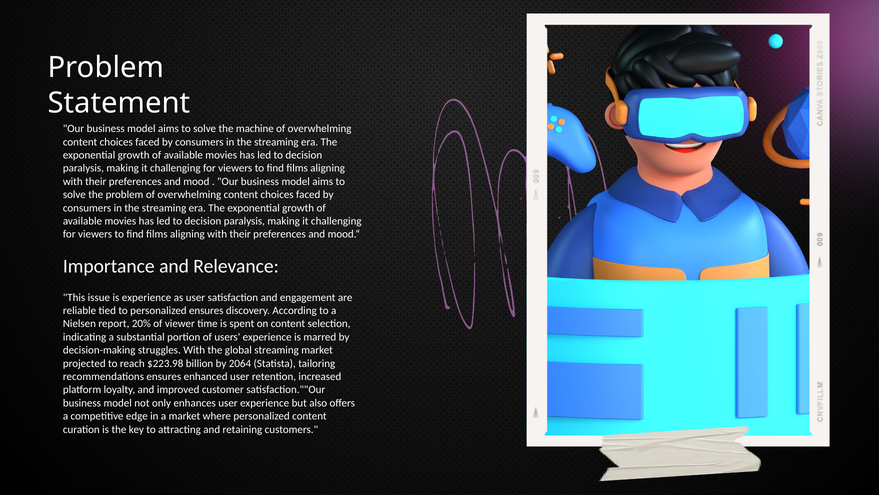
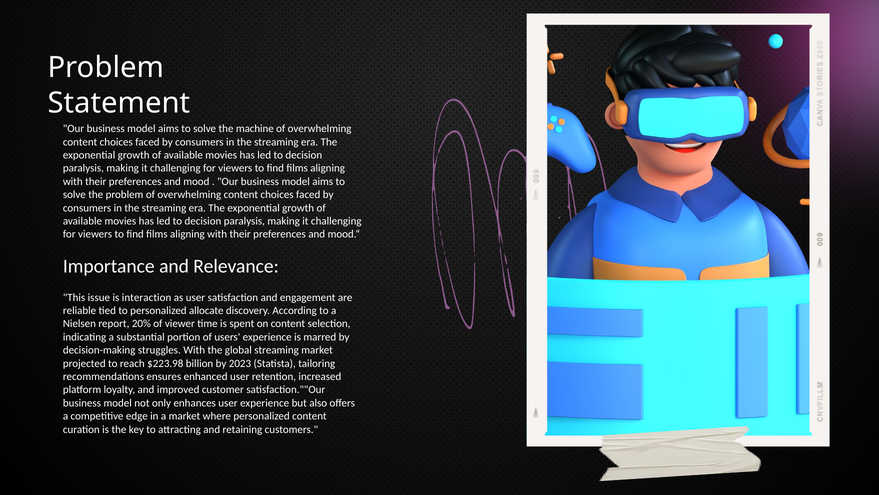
is experience: experience -> interaction (147, 297)
personalized ensures: ensures -> allocate (206, 310)
2064: 2064 -> 2023 (240, 363)
